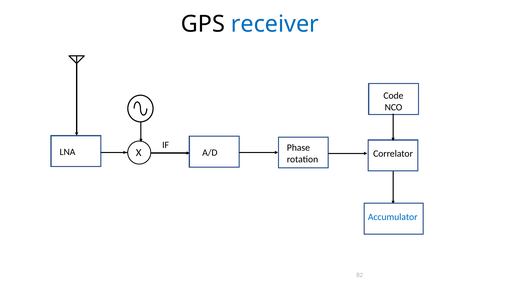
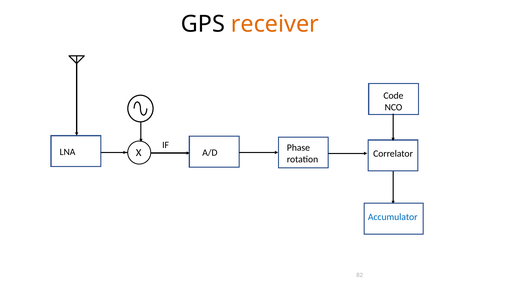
receiver colour: blue -> orange (275, 24)
